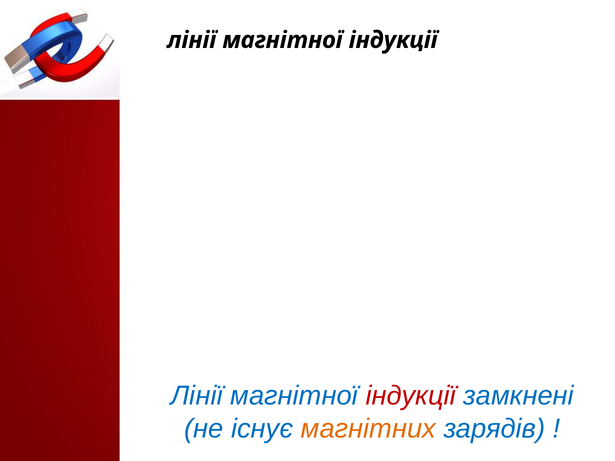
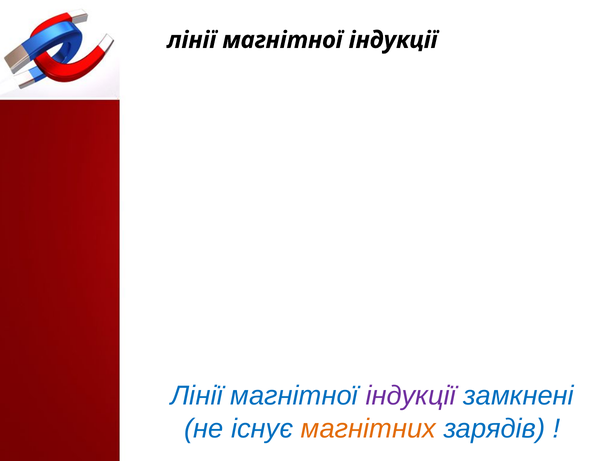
індукції colour: red -> purple (411, 396)
